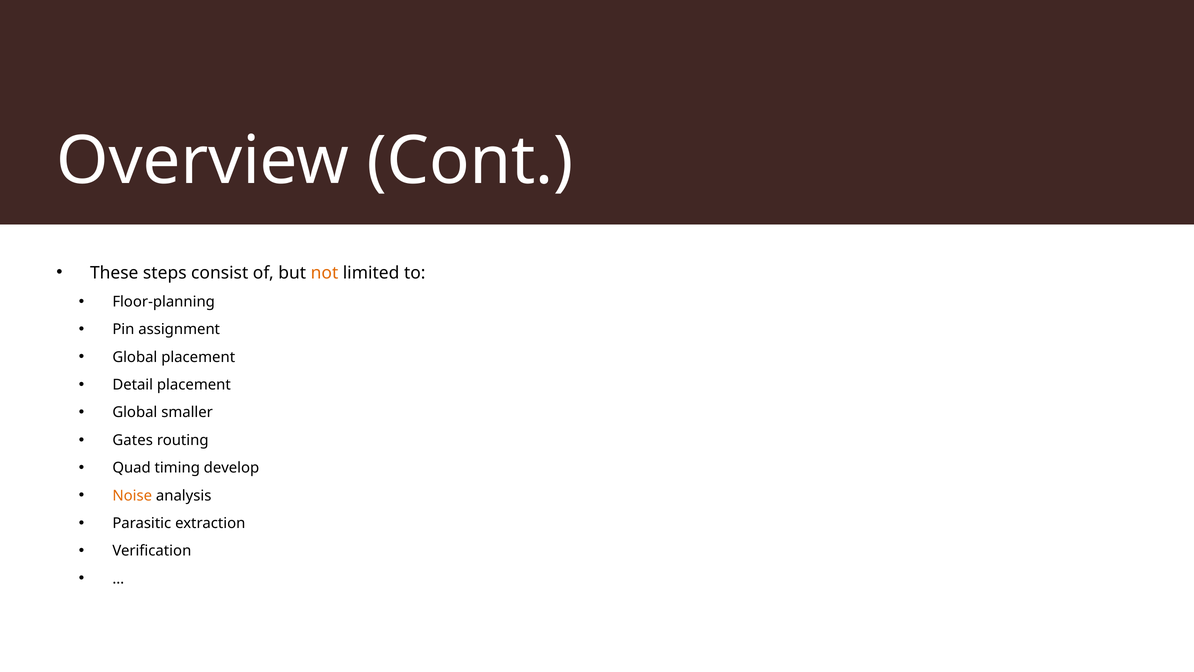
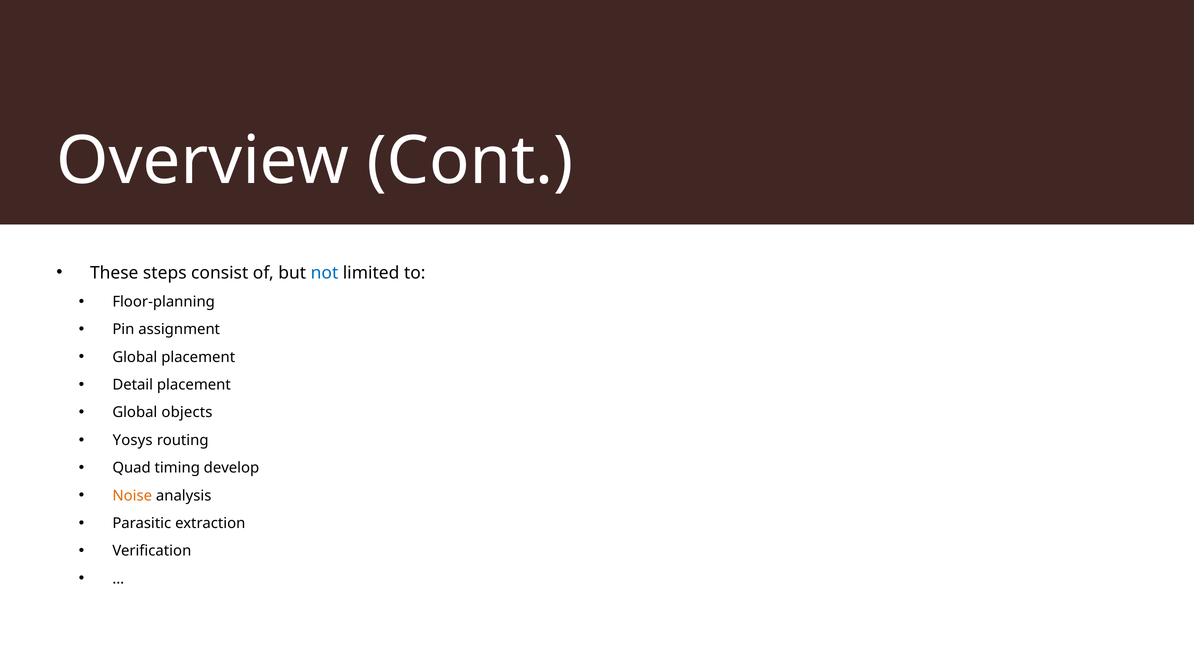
not colour: orange -> blue (324, 273)
smaller: smaller -> objects (187, 412)
Gates: Gates -> Yosys (133, 440)
